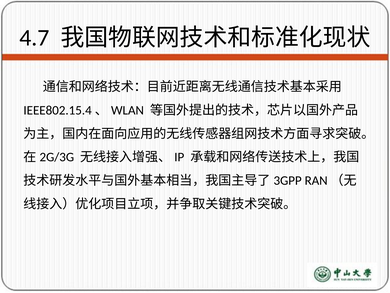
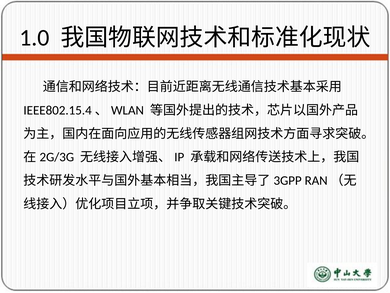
4.7: 4.7 -> 1.0 (34, 38)
